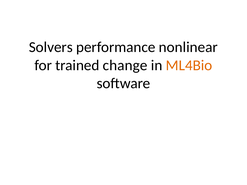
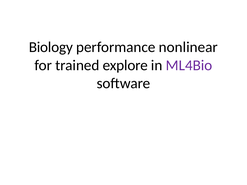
Solvers: Solvers -> Biology (51, 47)
change: change -> explore (125, 65)
ML4Bio colour: orange -> purple (189, 65)
